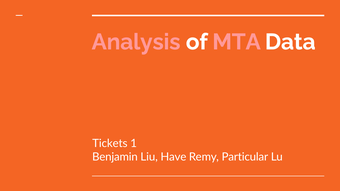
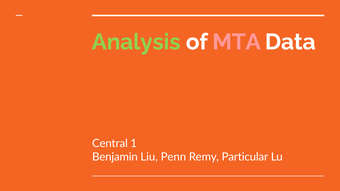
Analysis colour: pink -> light green (136, 42)
Tickets: Tickets -> Central (110, 144)
Have: Have -> Penn (173, 157)
